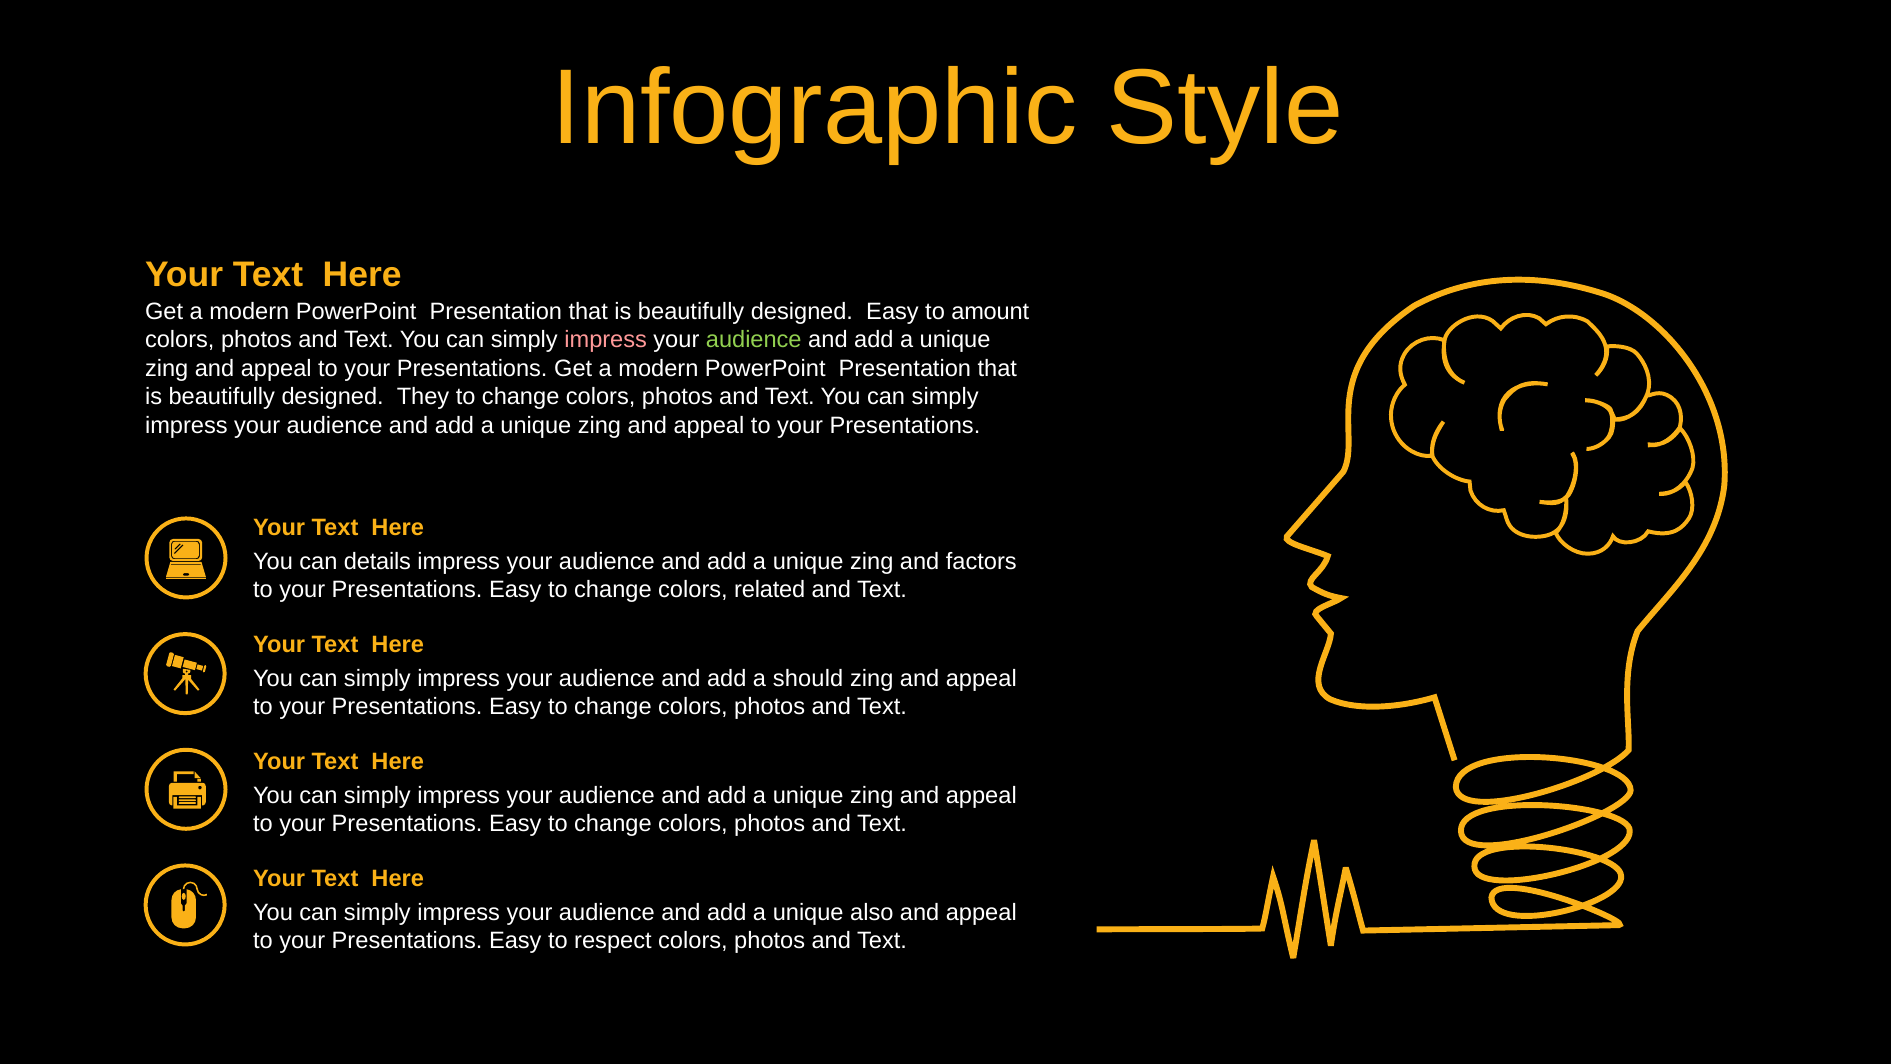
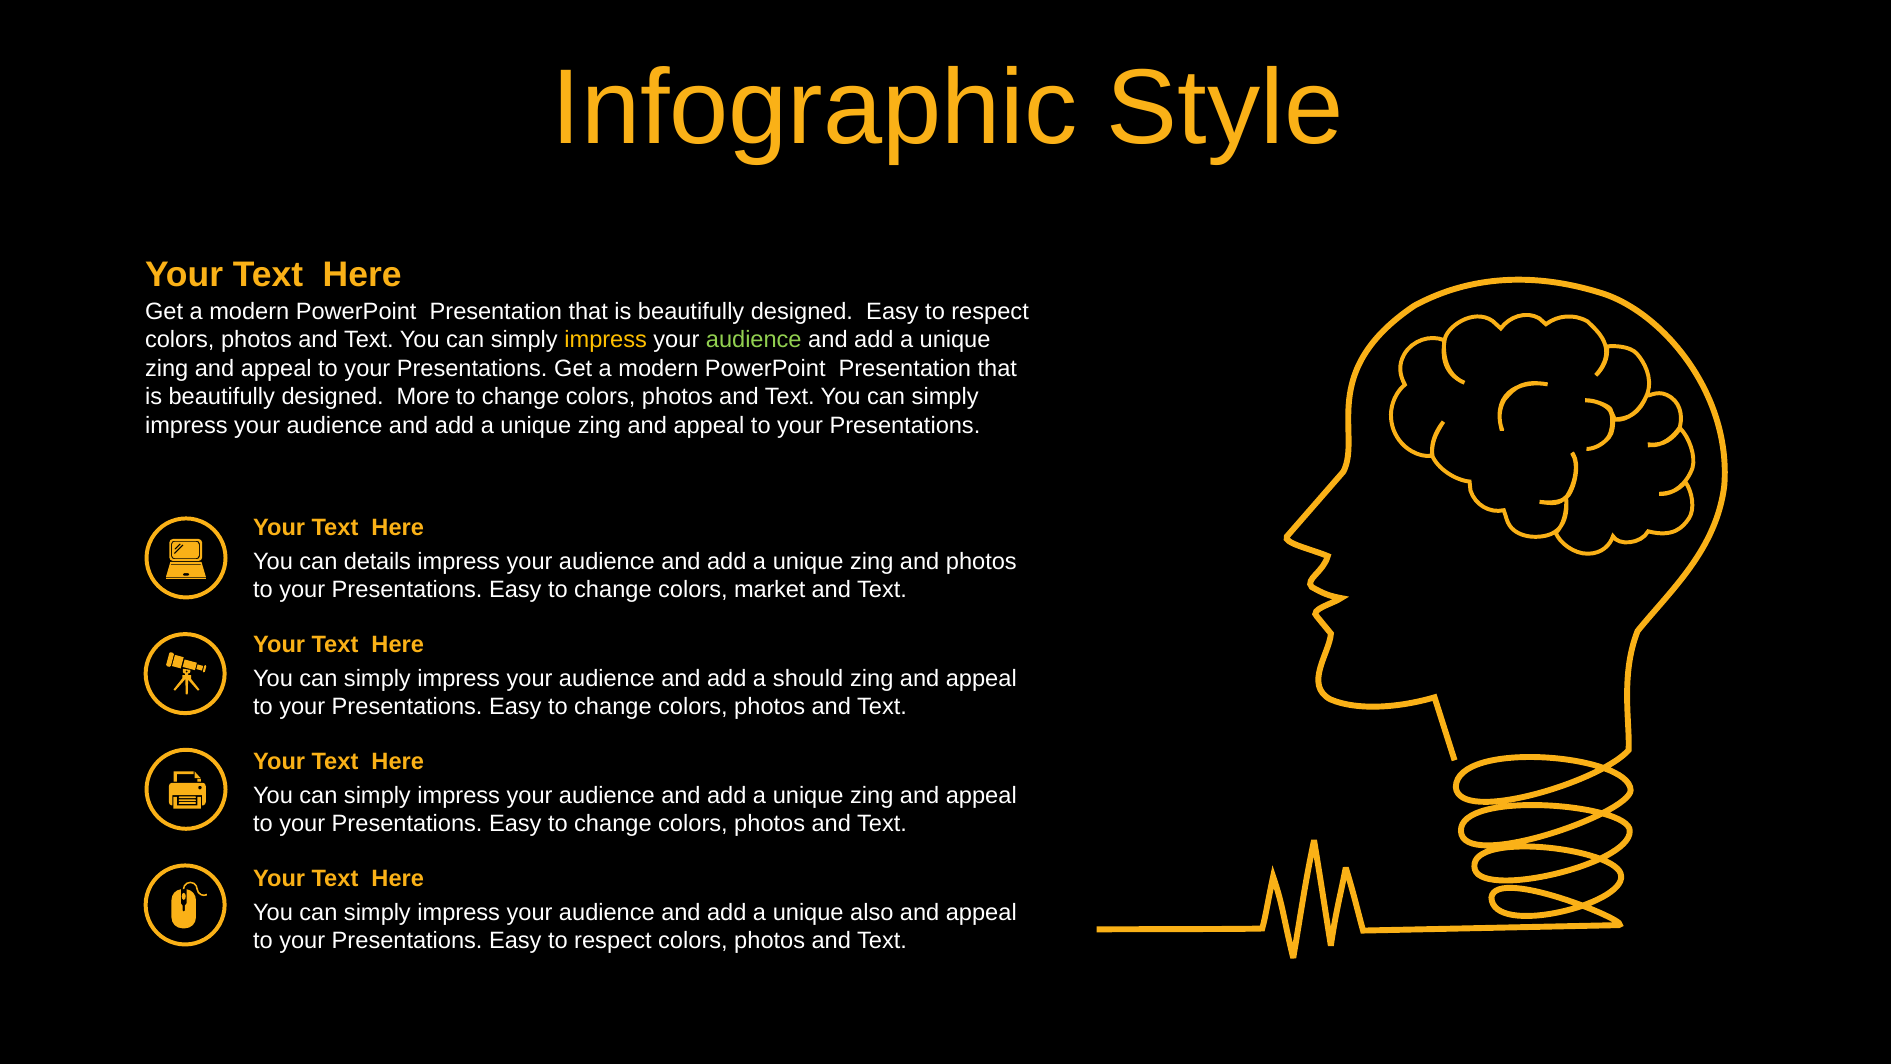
designed Easy to amount: amount -> respect (990, 312)
impress colour: pink -> yellow (606, 340)
They: They -> More (423, 397)
and factors: factors -> photos (981, 562)
related: related -> market (770, 590)
